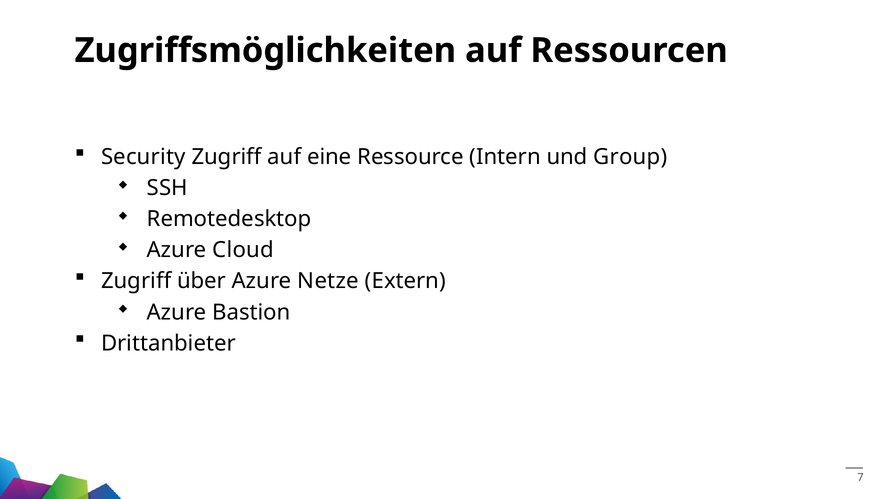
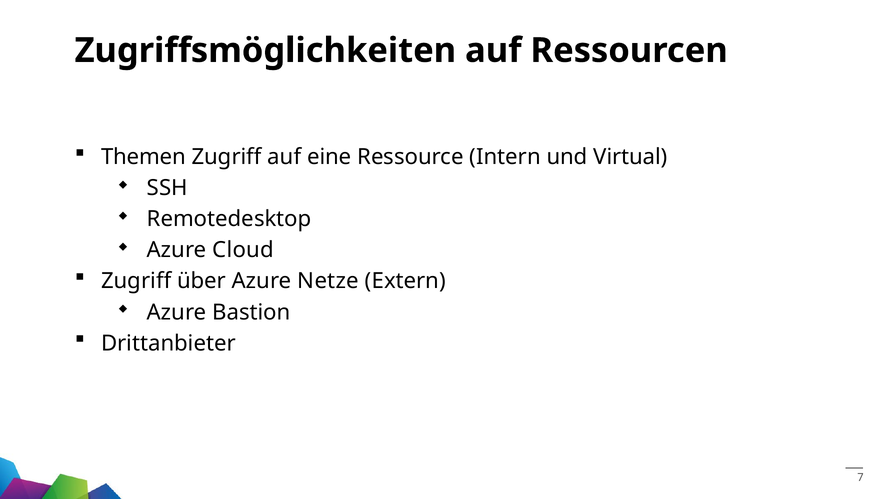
Security: Security -> Themen (144, 157)
Group: Group -> Virtual (630, 157)
